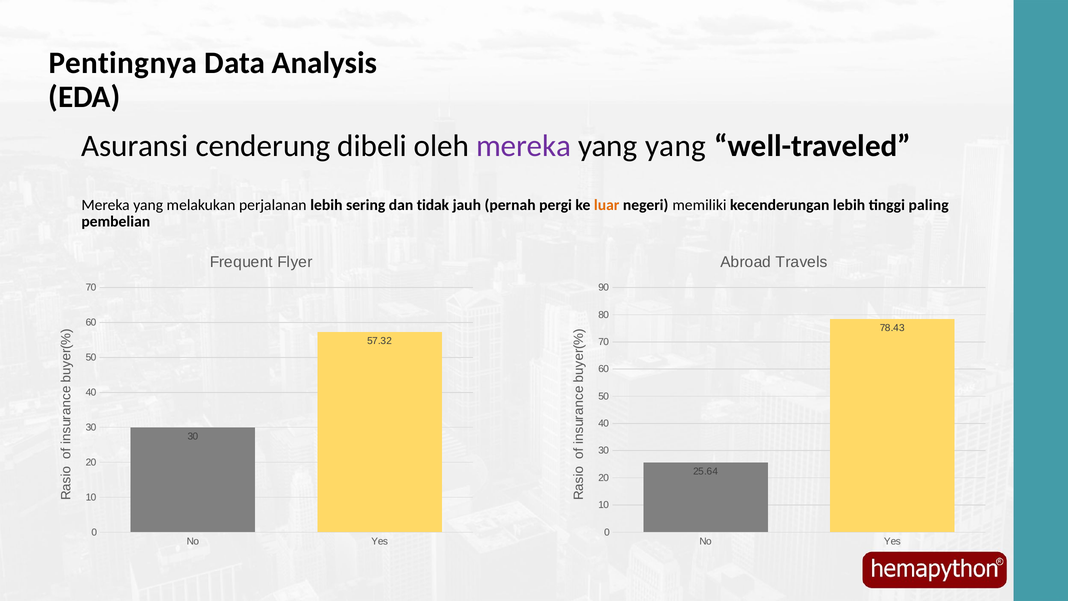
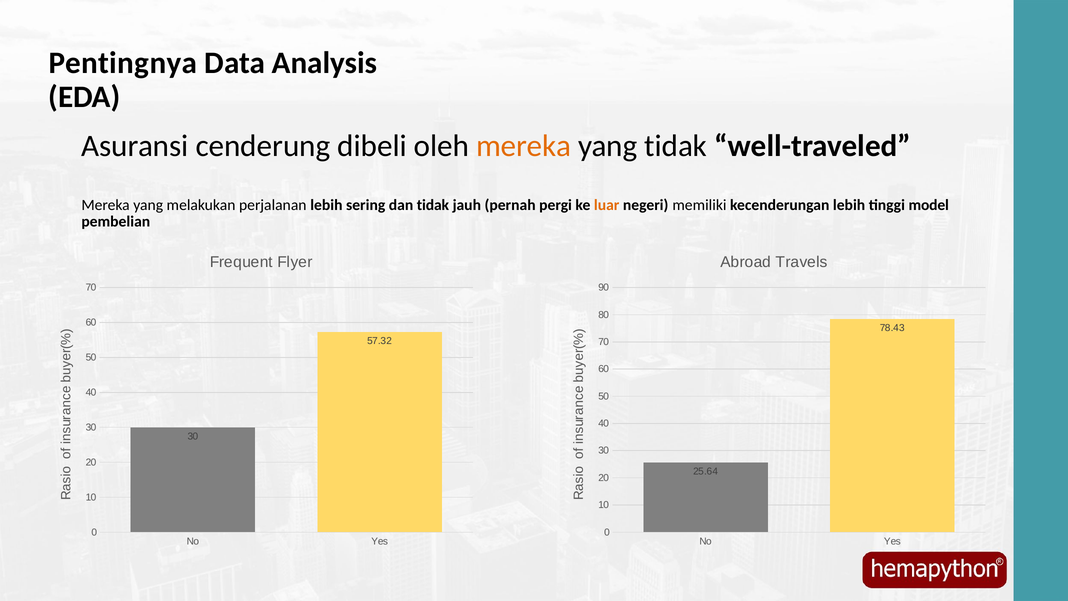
mereka colour: purple -> orange (524, 146)
yang yang: yang -> tidak (676, 146)
paling: paling -> model (929, 205)
